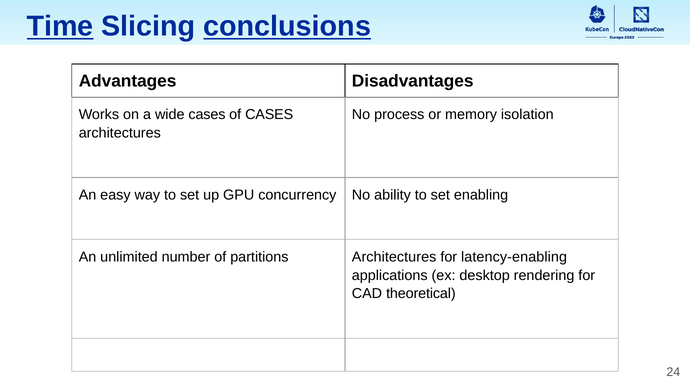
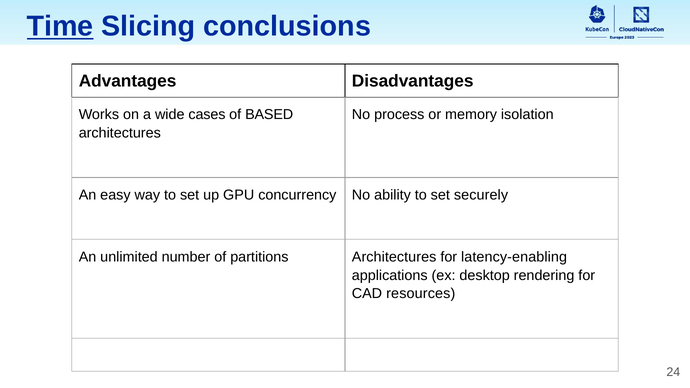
conclusions underline: present -> none (287, 26)
of CASES: CASES -> BASED (269, 115)
enabling: enabling -> securely (481, 195)
theoretical: theoretical -> resources (421, 294)
